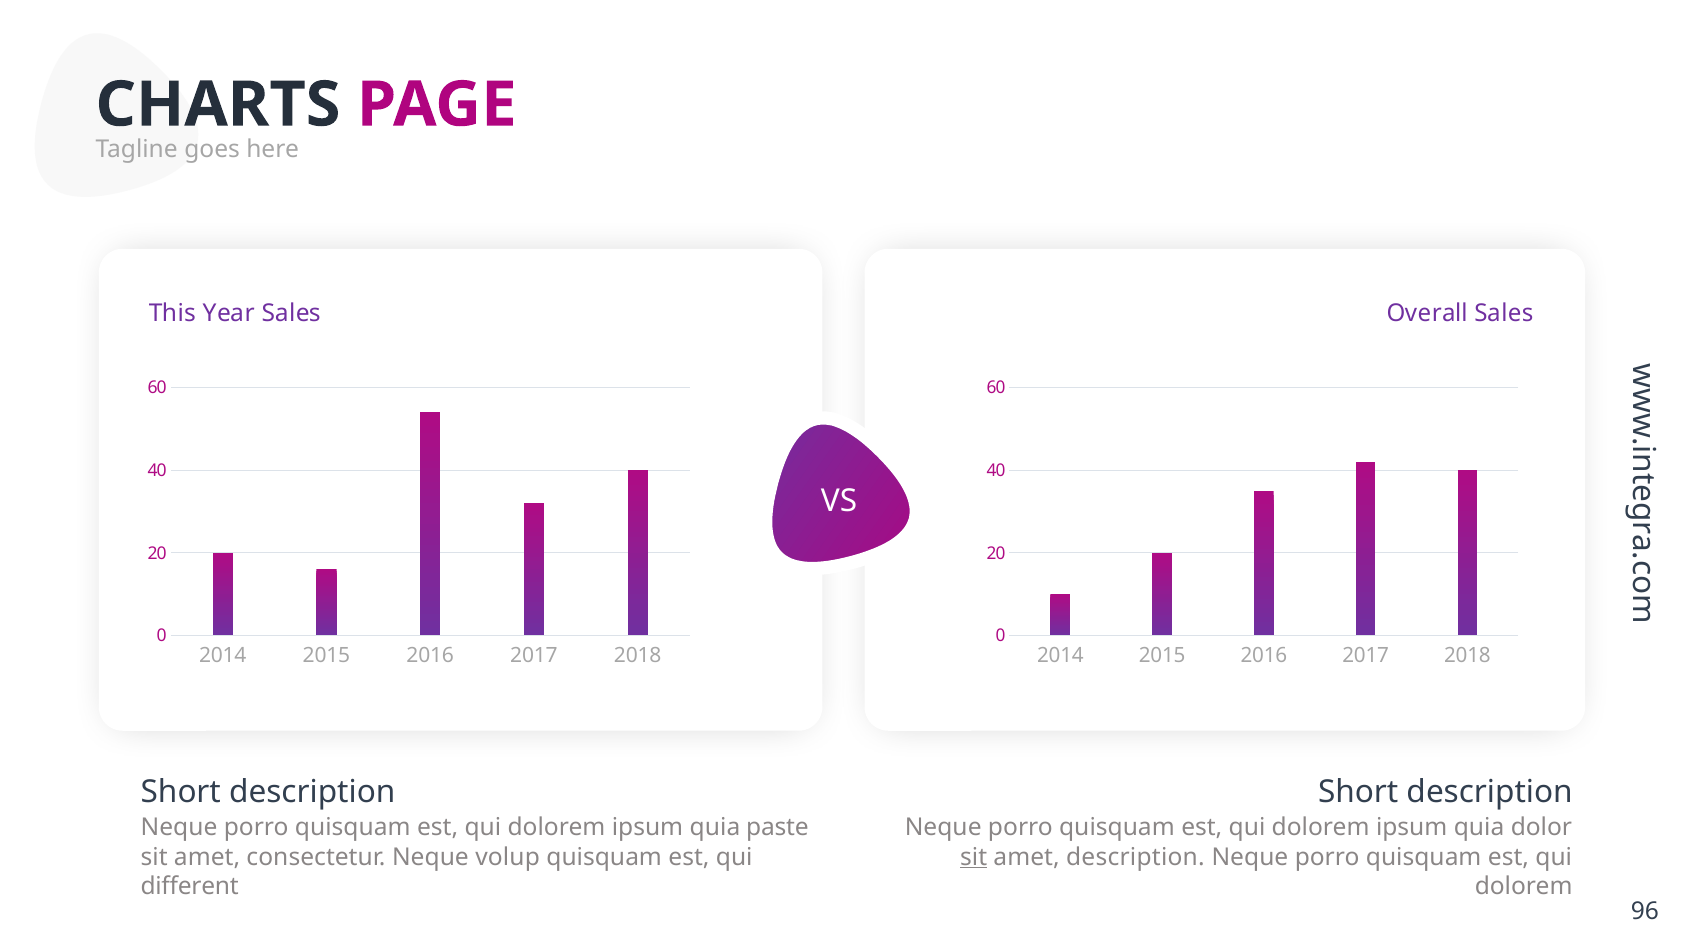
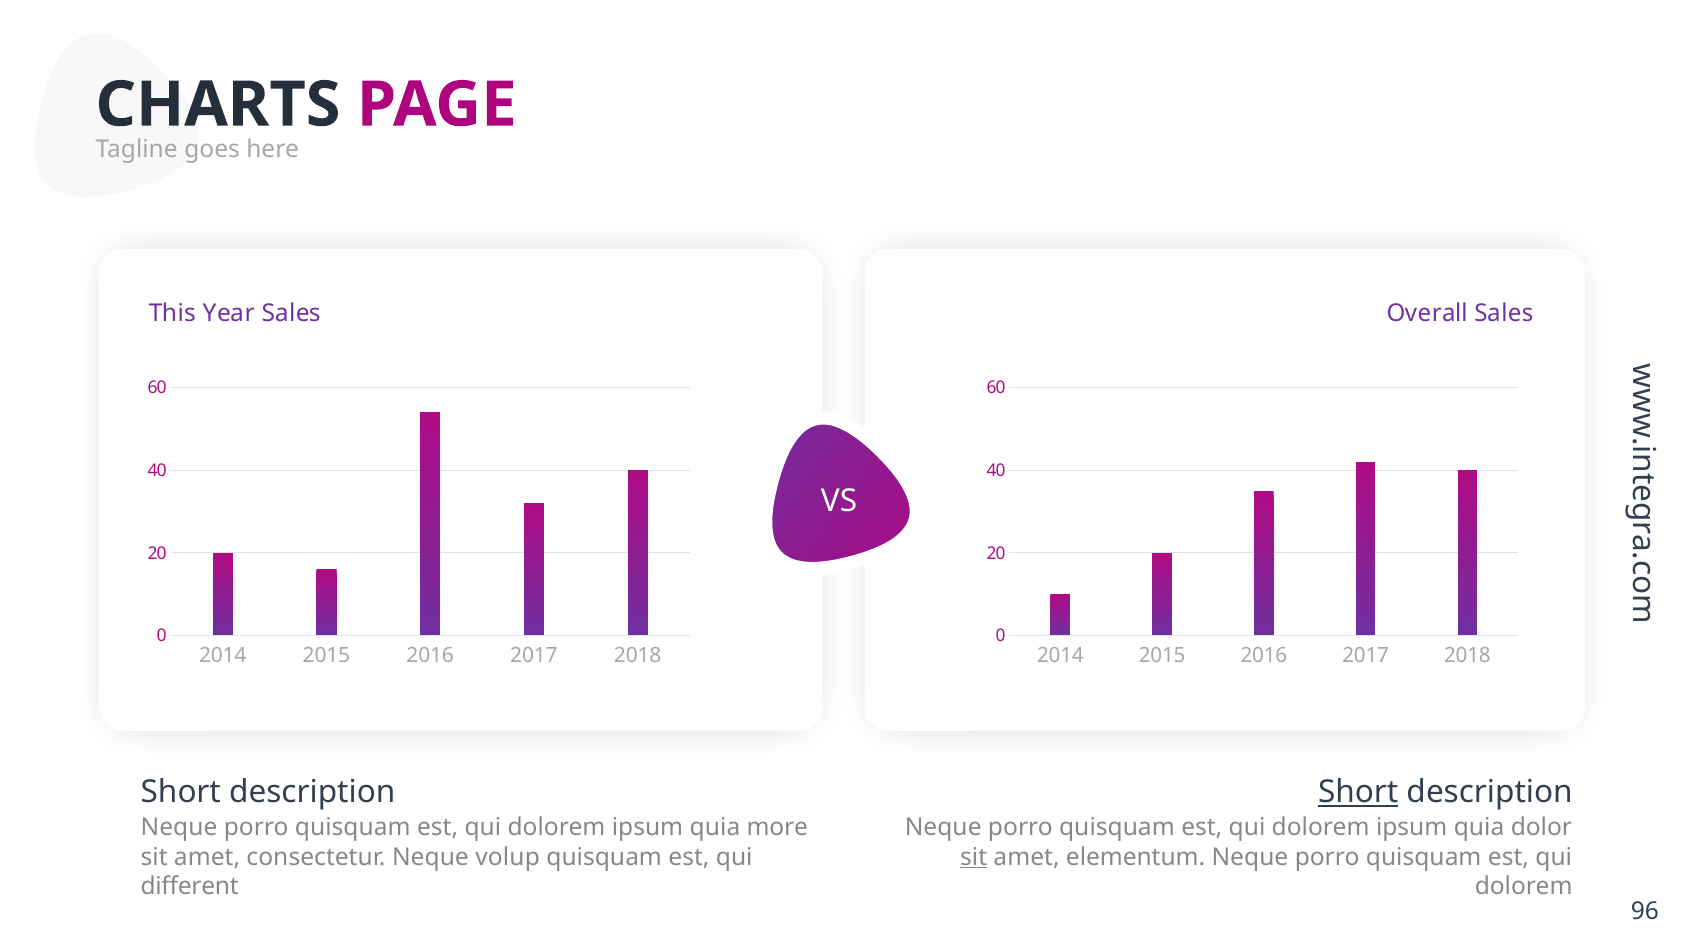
Short underline: none -> present (1358, 793)
paste: paste -> more (777, 828)
amet description: description -> elementum (1136, 857)
